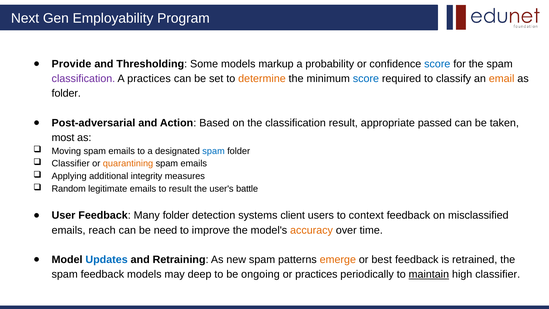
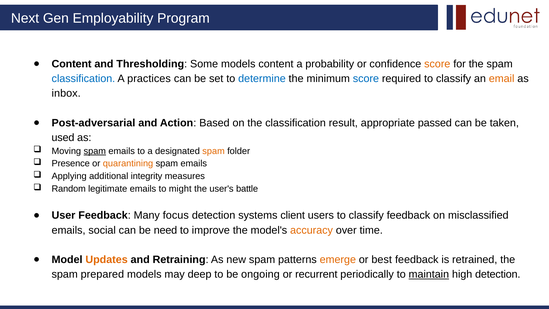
Provide: Provide -> Content (72, 64)
models markup: markup -> content (276, 64)
score colour: blue -> orange (437, 64)
classification colour: purple -> blue (83, 79)
determine colour: orange -> blue (262, 79)
folder: folder -> inbox (66, 93)
most: most -> used (63, 137)
spam underline: none -> present (95, 151)
spam colour: blue -> orange (214, 151)
Classifier: Classifier -> Presence (71, 164)
to result: result -> might (180, 189)
Many folder: folder -> focus (176, 215)
users to context: context -> classify (366, 215)
reach: reach -> social (102, 230)
Updates colour: blue -> orange (107, 259)
spam feedback: feedback -> prepared (102, 274)
or practices: practices -> recurrent (316, 274)
high classifier: classifier -> detection (498, 274)
